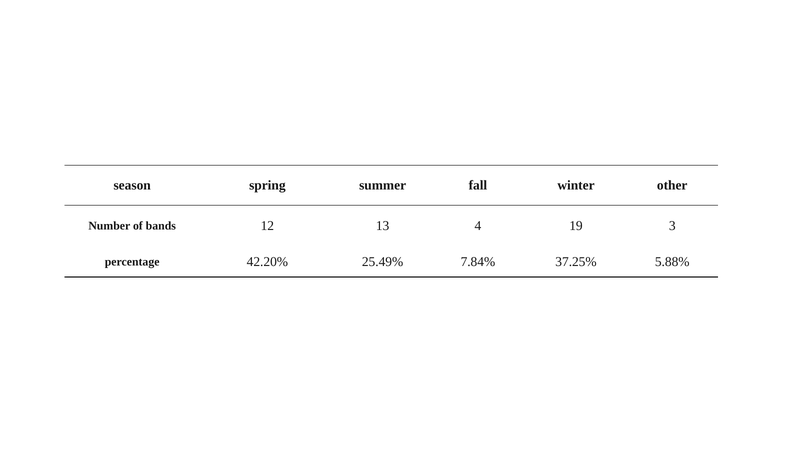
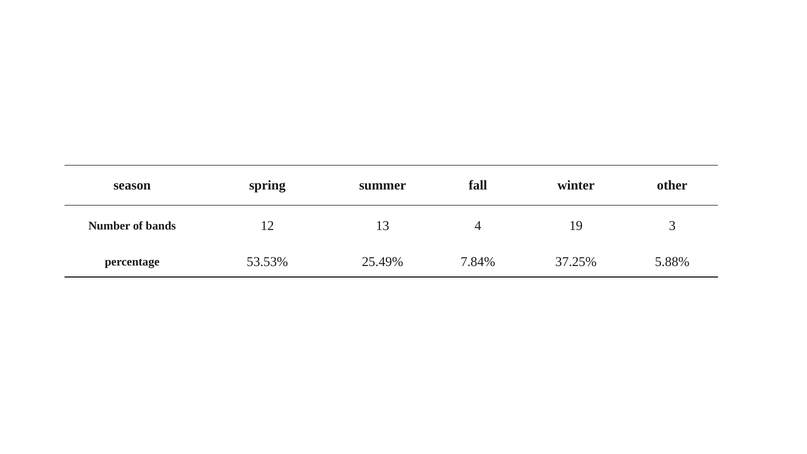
42.20%: 42.20% -> 53.53% (267, 262)
